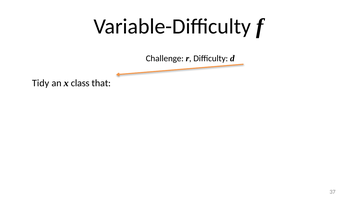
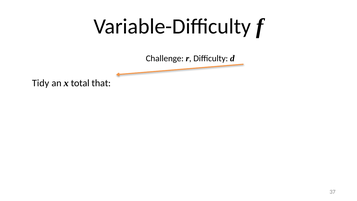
class: class -> total (80, 83)
